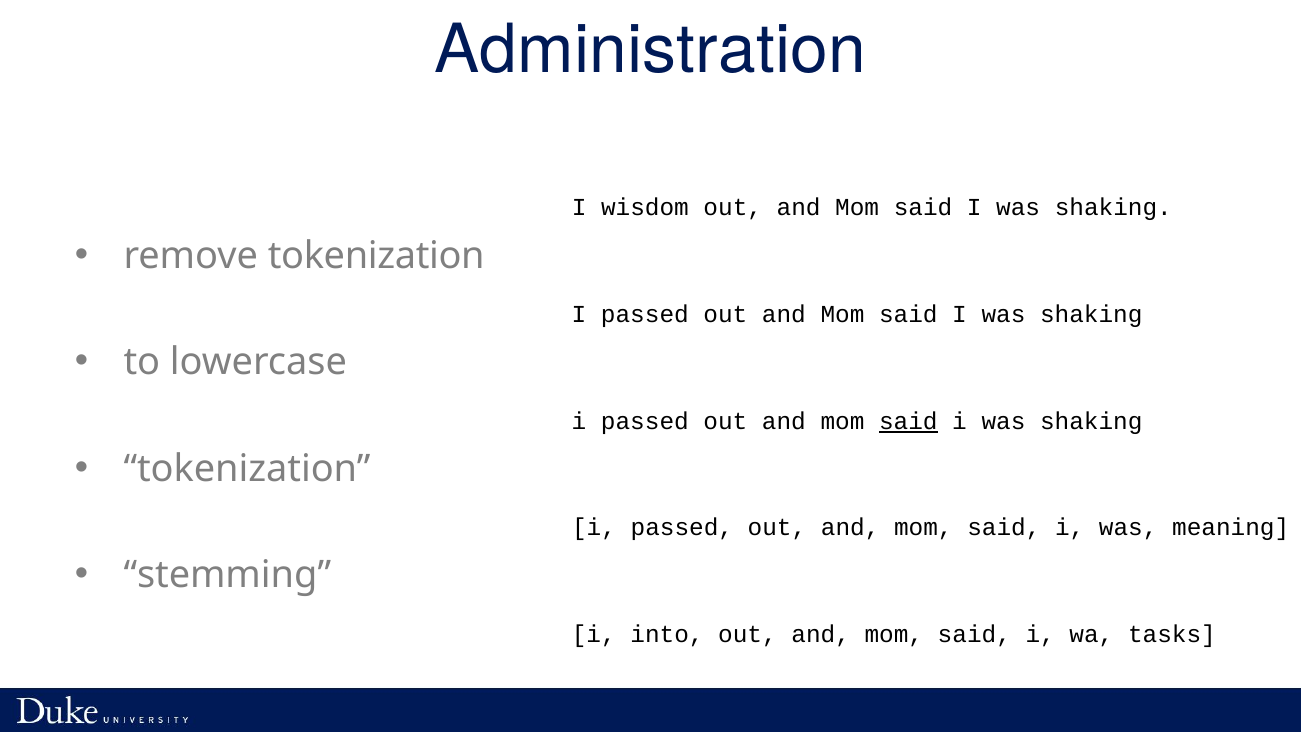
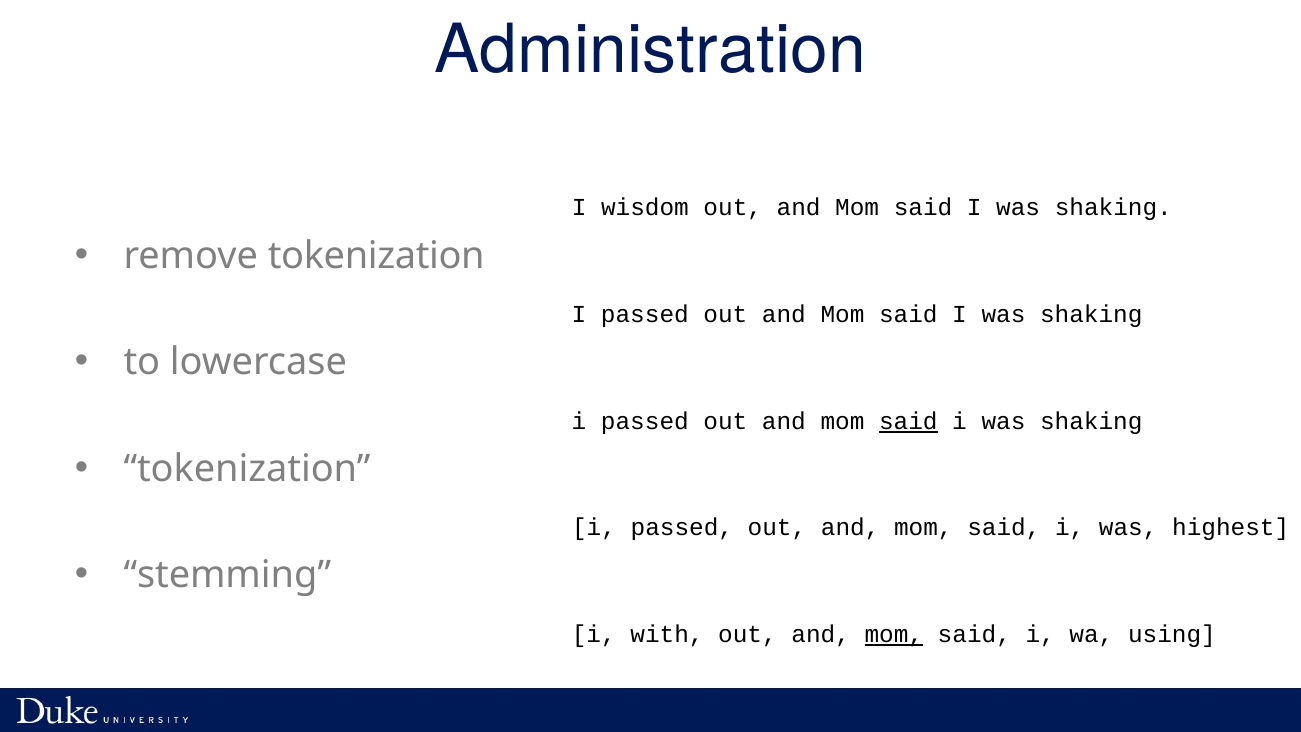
meaning: meaning -> highest (1231, 528)
into: into -> with (667, 634)
mom underline: none -> present (894, 634)
tasks: tasks -> using (1172, 634)
